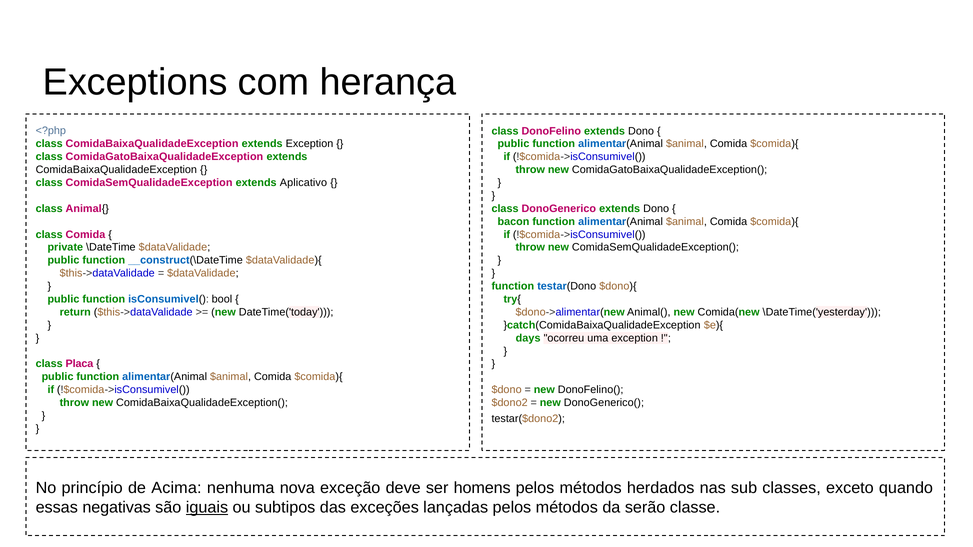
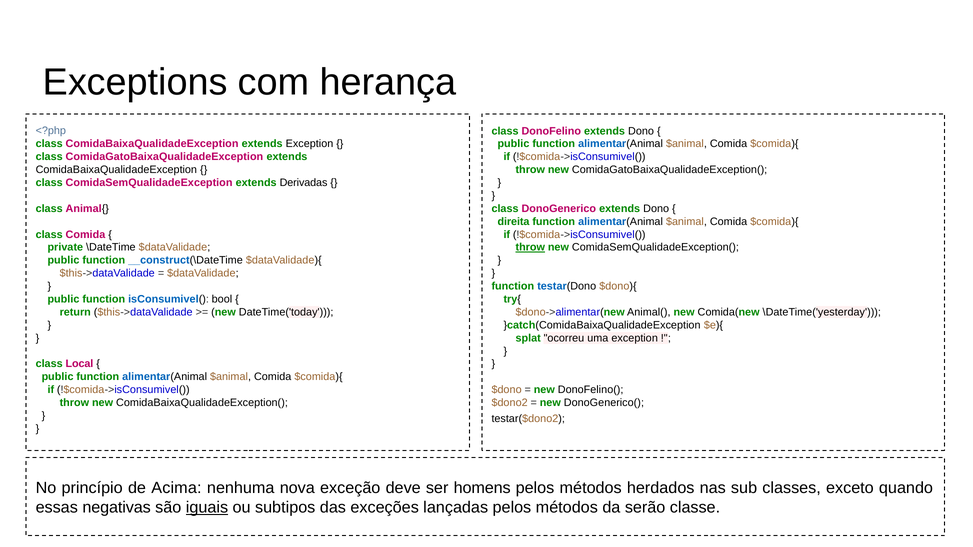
Aplicativo: Aplicativo -> Derivadas (304, 183)
bacon: bacon -> direita (514, 222)
throw underline: none -> present (530, 248)
days: days -> splat (528, 338)
Placa: Placa -> Local (79, 364)
